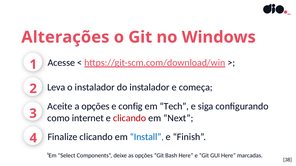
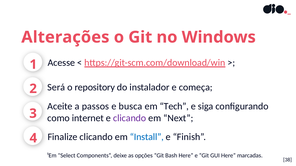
Leva: Leva -> Será (56, 88)
o instalador: instalador -> repository (95, 88)
a opções: opções -> passos (95, 107)
config: config -> busca (131, 107)
clicando colour: red -> purple (130, 118)
